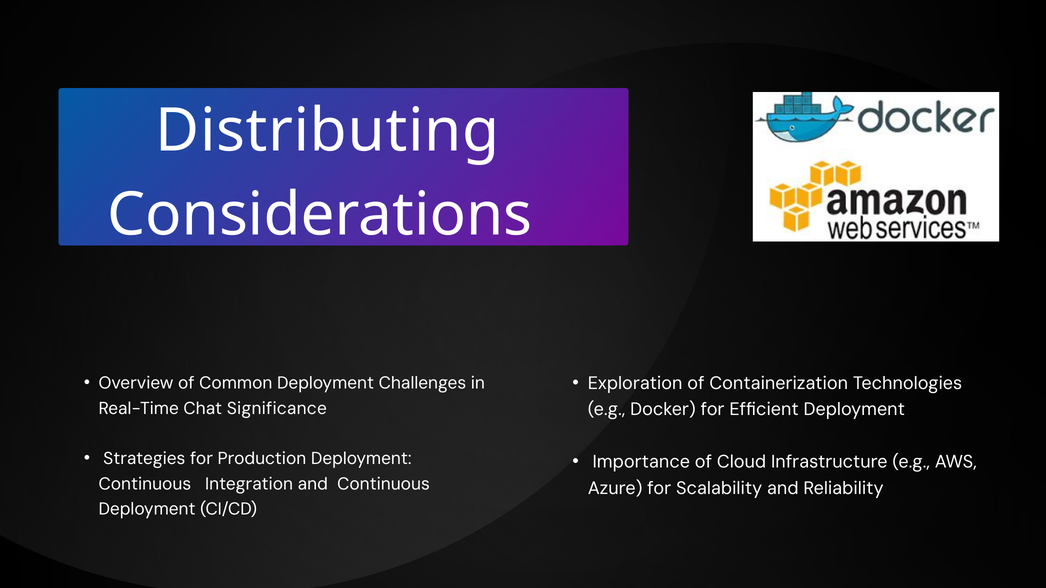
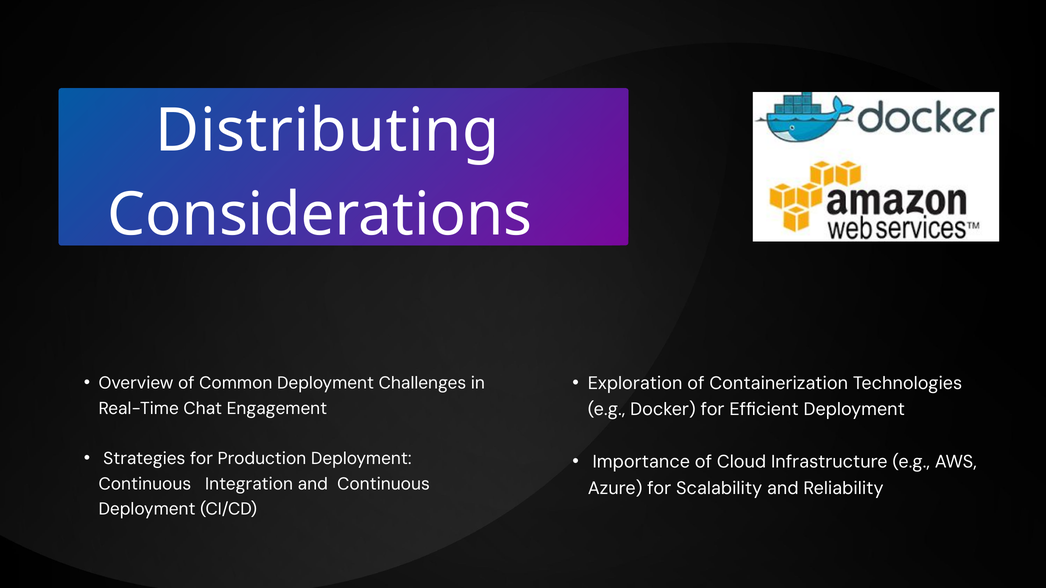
Significance: Significance -> Engagement (277, 409)
